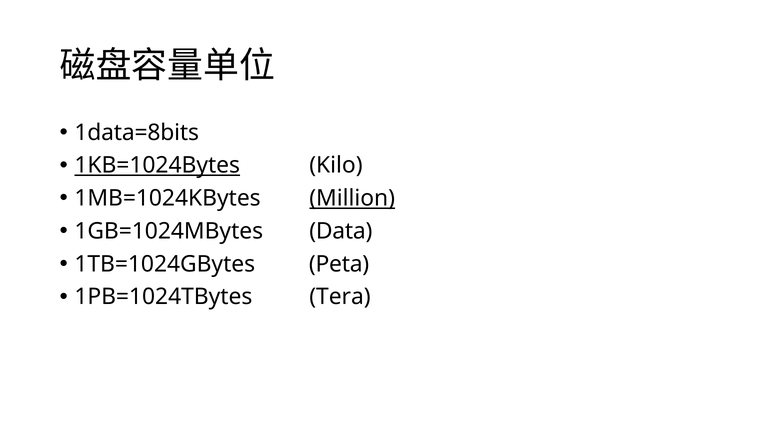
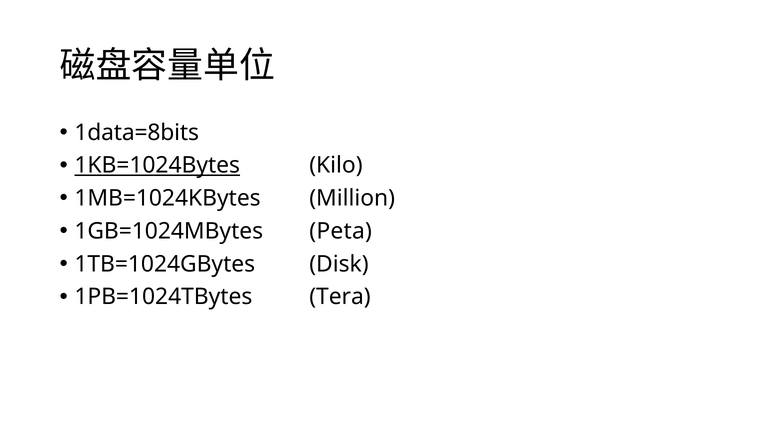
Million underline: present -> none (352, 198)
Data: Data -> Peta (341, 231)
Peta: Peta -> Disk (339, 264)
